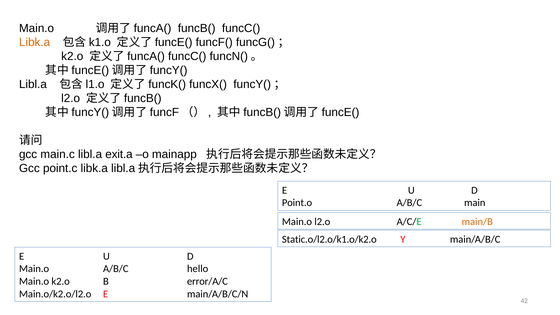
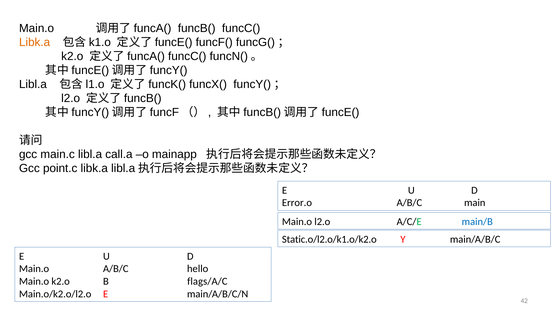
exit.a: exit.a -> call.a (119, 154)
Point.o: Point.o -> Error.o (297, 203)
main/B colour: orange -> blue (477, 222)
error/A/C: error/A/C -> flags/A/C (207, 281)
